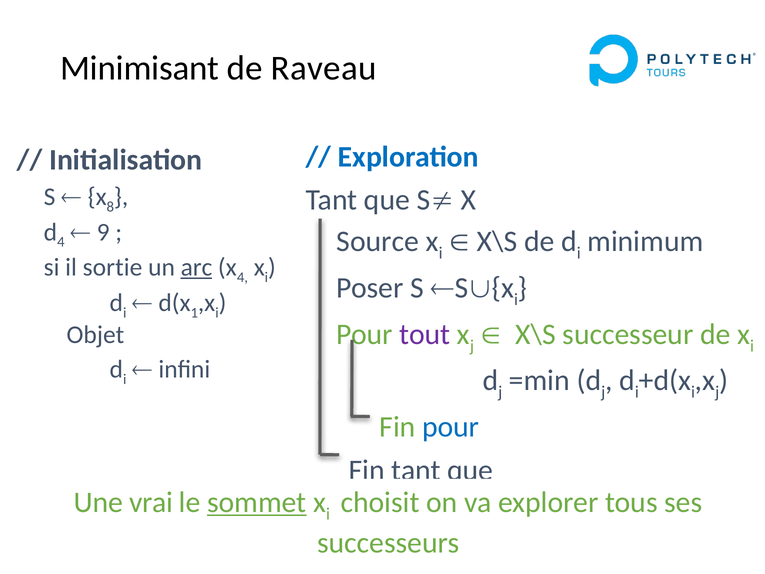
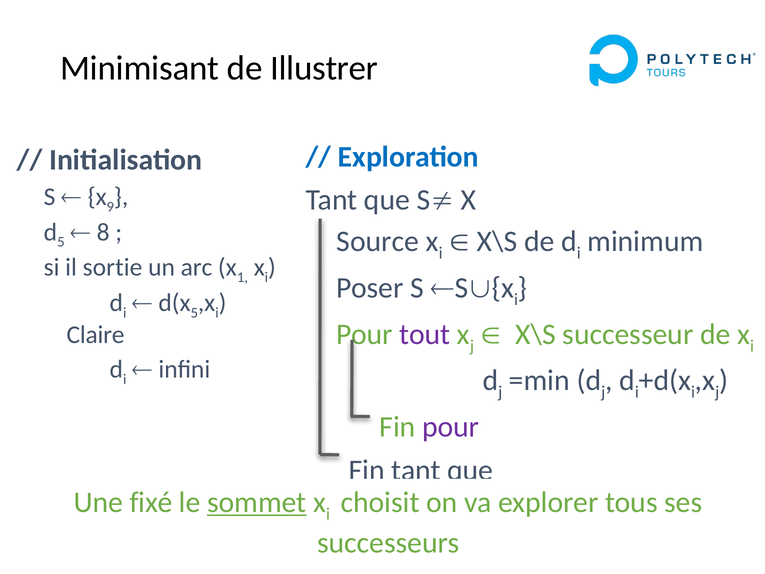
Raveau: Raveau -> Illustrer (324, 68)
8: 8 -> 9 (110, 207)
4: 4 -> 5 (61, 242)
9: 9 -> 8 (103, 232)
arc underline: present -> none (197, 267)
x 4: 4 -> 1 (242, 277)
1: 1 -> 5 (194, 312)
Objet: Objet -> Claire (96, 335)
pour colour: blue -> purple (451, 427)
vrai: vrai -> fixé (151, 502)
